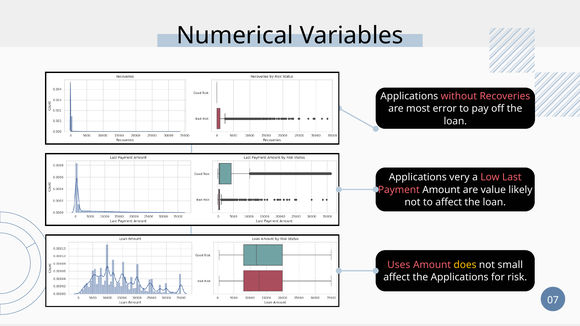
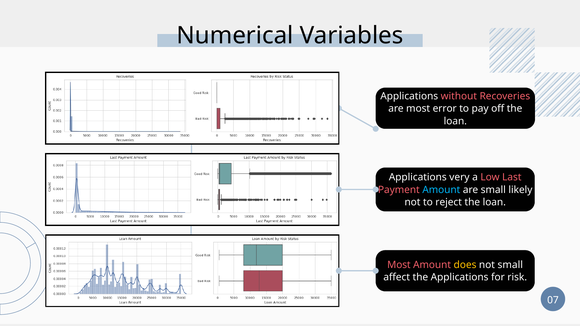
Amount colour: white -> light blue (441, 190)
are value: value -> small (493, 190)
to affect: affect -> reject (449, 202)
Uses: Uses -> Most (399, 265)
